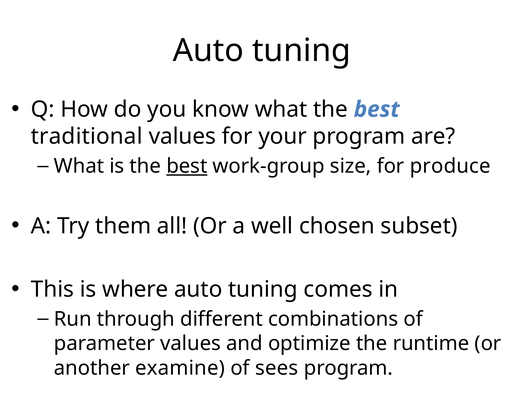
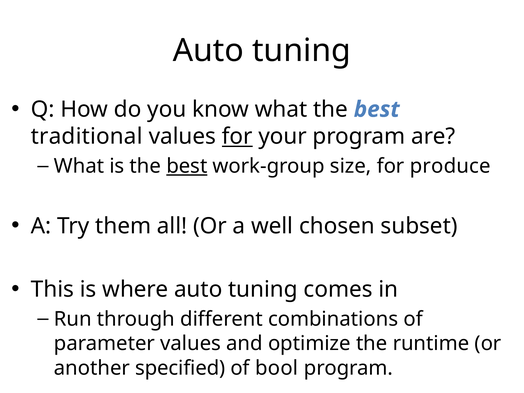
for underline: none -> present (237, 136)
examine: examine -> specified (180, 368)
sees: sees -> bool (277, 368)
